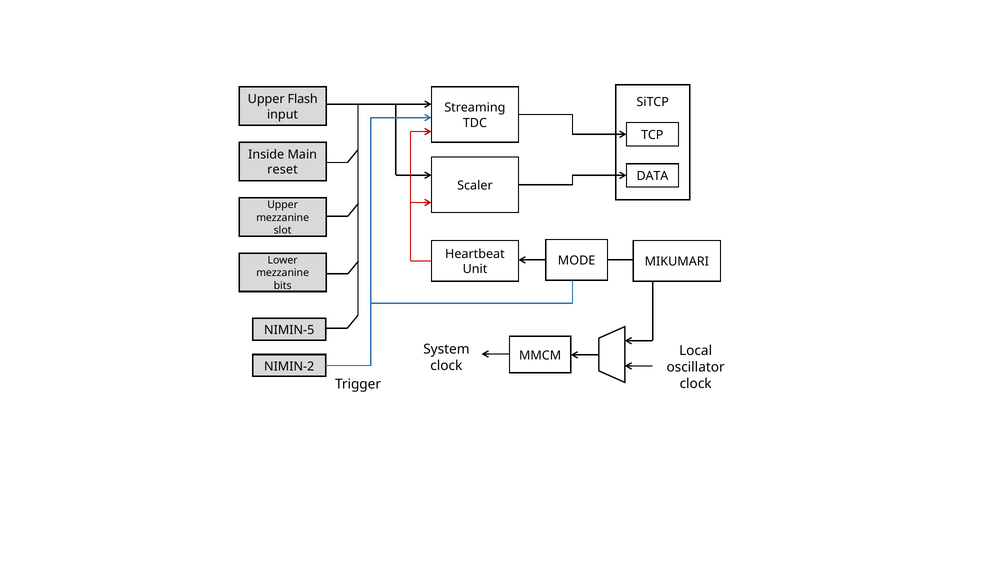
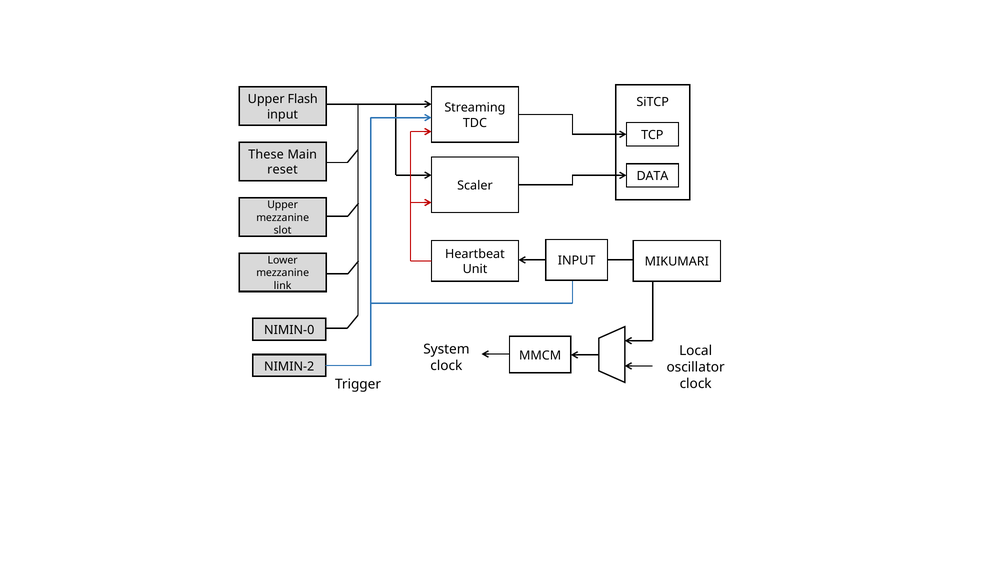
Inside: Inside -> These (266, 155)
MODE: MODE -> INPUT (577, 261)
bits: bits -> link (283, 286)
NIMIN-5: NIMIN-5 -> NIMIN-0 (289, 330)
